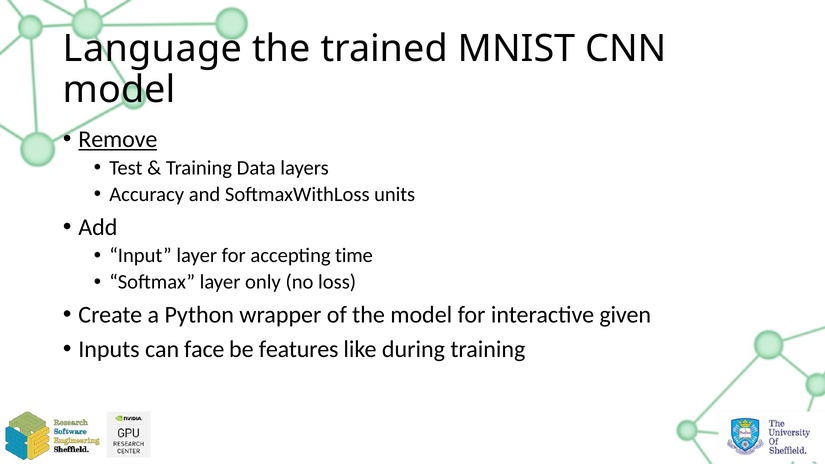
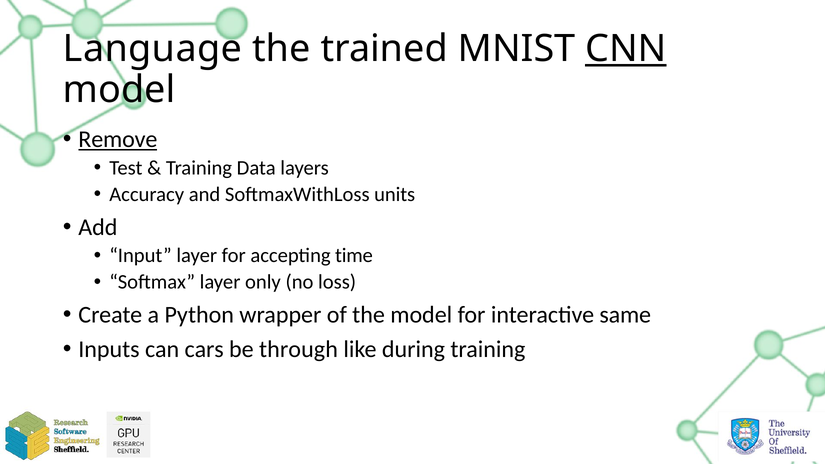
CNN underline: none -> present (626, 49)
given: given -> same (625, 315)
face: face -> cars (204, 349)
features: features -> through (298, 349)
